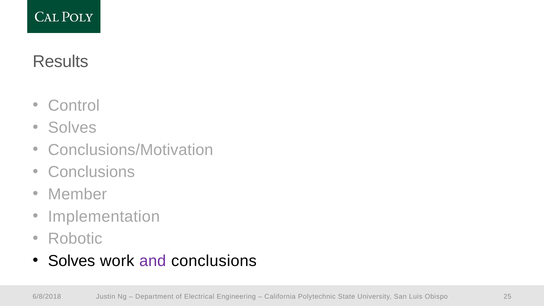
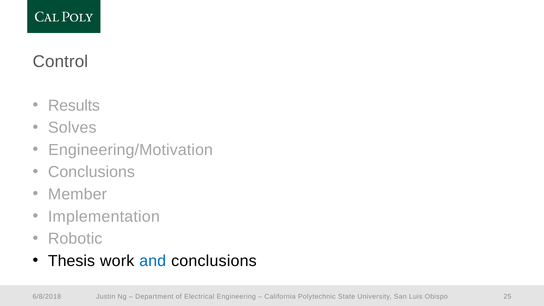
Results: Results -> Control (60, 62)
Control: Control -> Results (74, 105)
Conclusions/Motivation: Conclusions/Motivation -> Engineering/Motivation (131, 150)
Solves: Solves -> Thesis (71, 261)
and colour: purple -> blue (153, 261)
